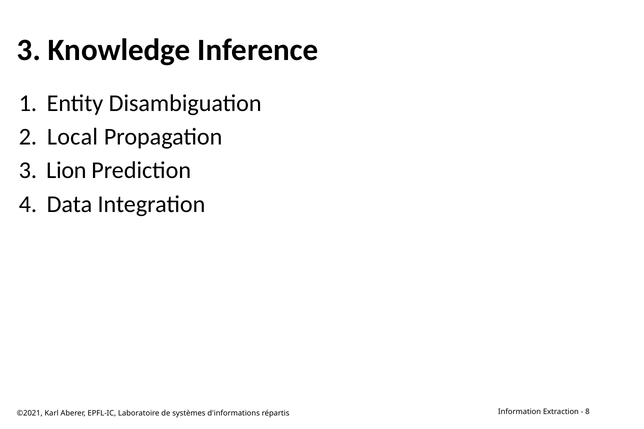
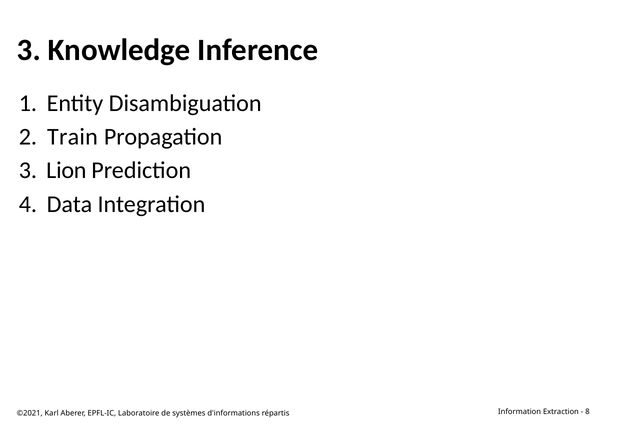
Local: Local -> Train (72, 137)
